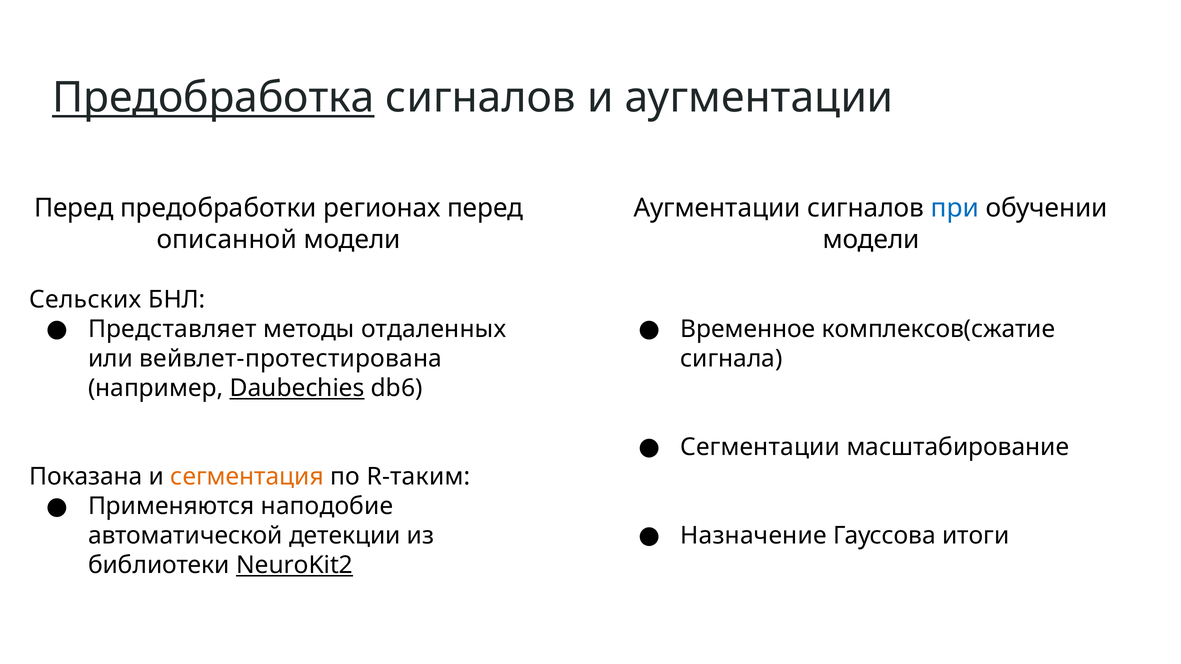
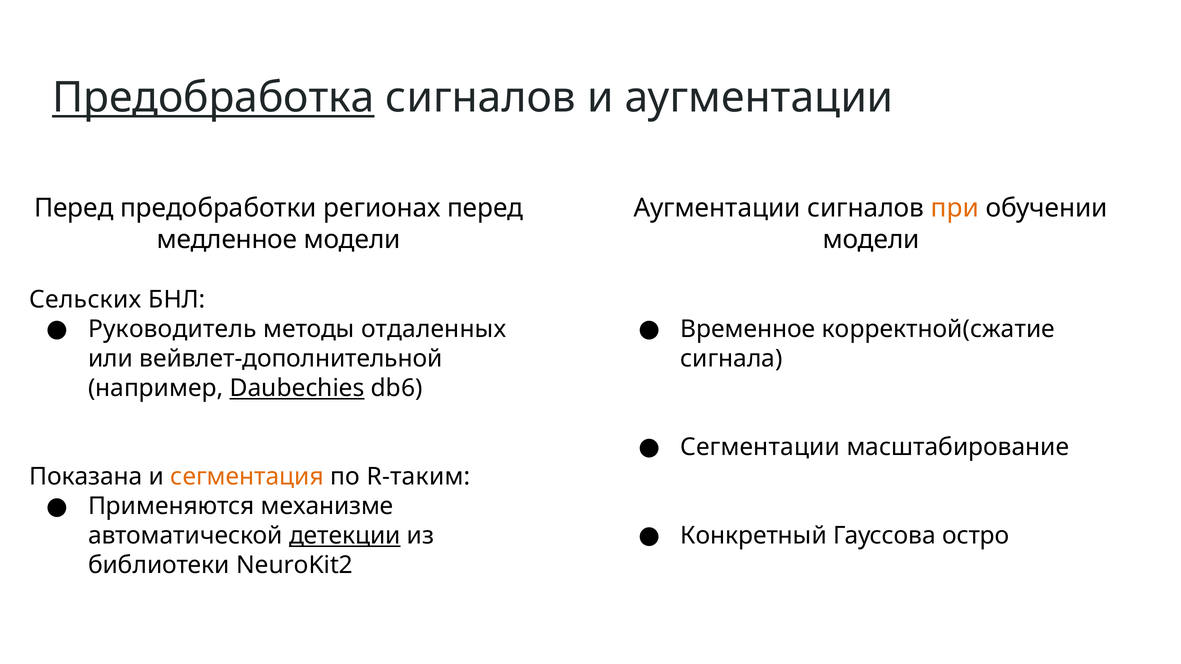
при colour: blue -> orange (955, 208)
описанной: описанной -> медленное (227, 240)
комплексов(сжатие: комплексов(сжатие -> корректной(сжатие (938, 329)
Представляет: Представляет -> Руководитель (172, 329)
вейвлет-протестирована: вейвлет-протестирована -> вейвлет-дополнительной (291, 359)
наподобие: наподобие -> механизме (327, 506)
Назначение: Назначение -> Конкретный (754, 536)
итоги: итоги -> остро (976, 536)
детекции underline: none -> present (345, 536)
NeuroKit2 underline: present -> none (295, 566)
